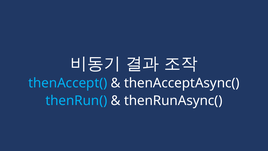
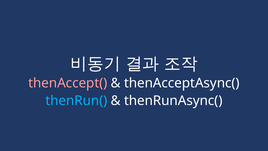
thenAccept( colour: light blue -> pink (68, 83)
